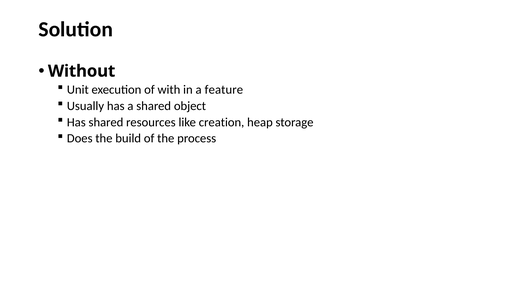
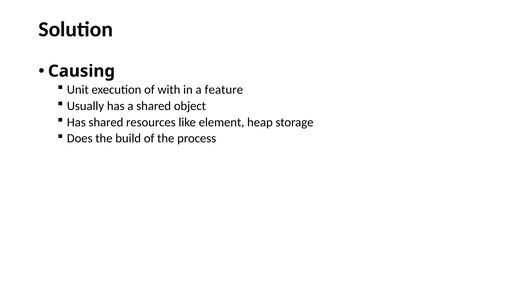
Without: Without -> Causing (81, 71)
creation: creation -> element (222, 122)
